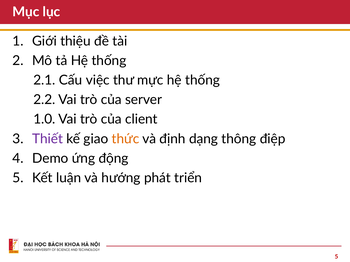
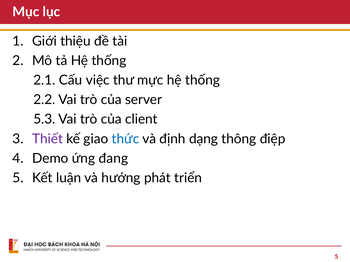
1.0: 1.0 -> 5.3 (44, 119)
thức colour: orange -> blue (126, 139)
động: động -> đang (113, 159)
